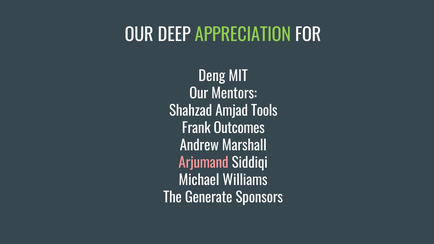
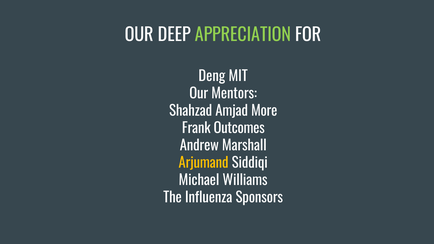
Tools: Tools -> More (264, 111)
Arjumand colour: pink -> yellow (204, 163)
Generate: Generate -> Influenza (209, 198)
